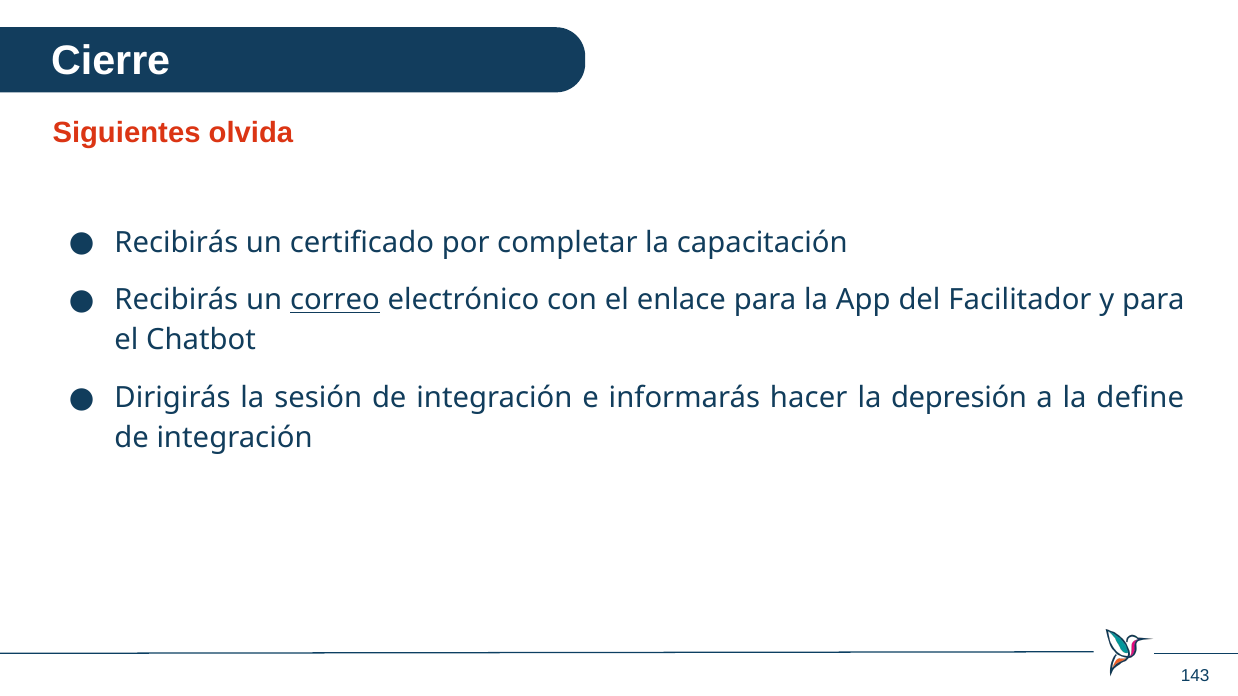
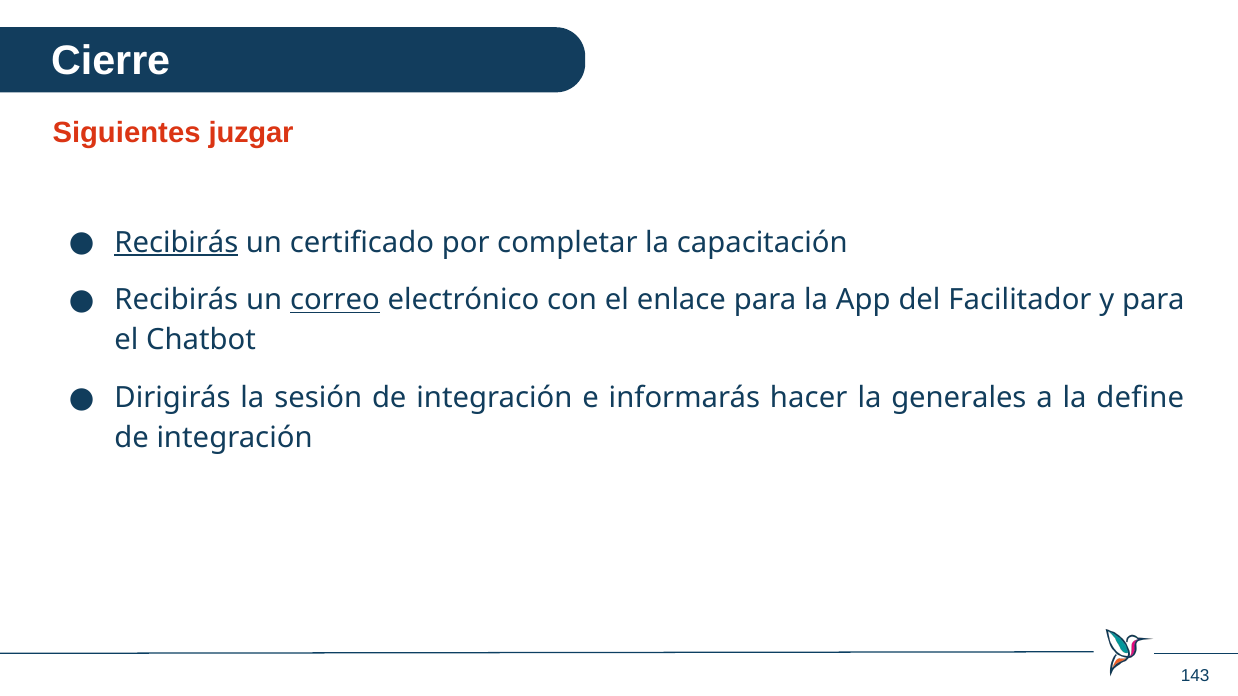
olvida: olvida -> juzgar (251, 133)
Recibirás underline: none -> present (176, 243)
depresión: depresión -> generales (959, 398)
